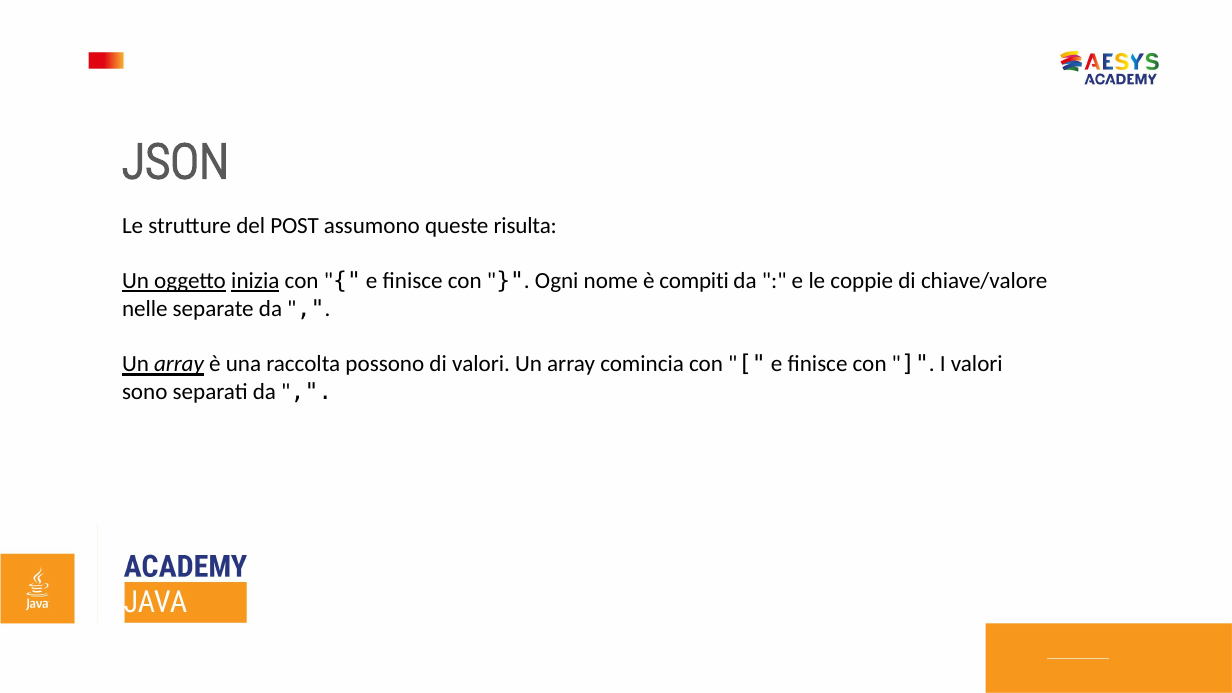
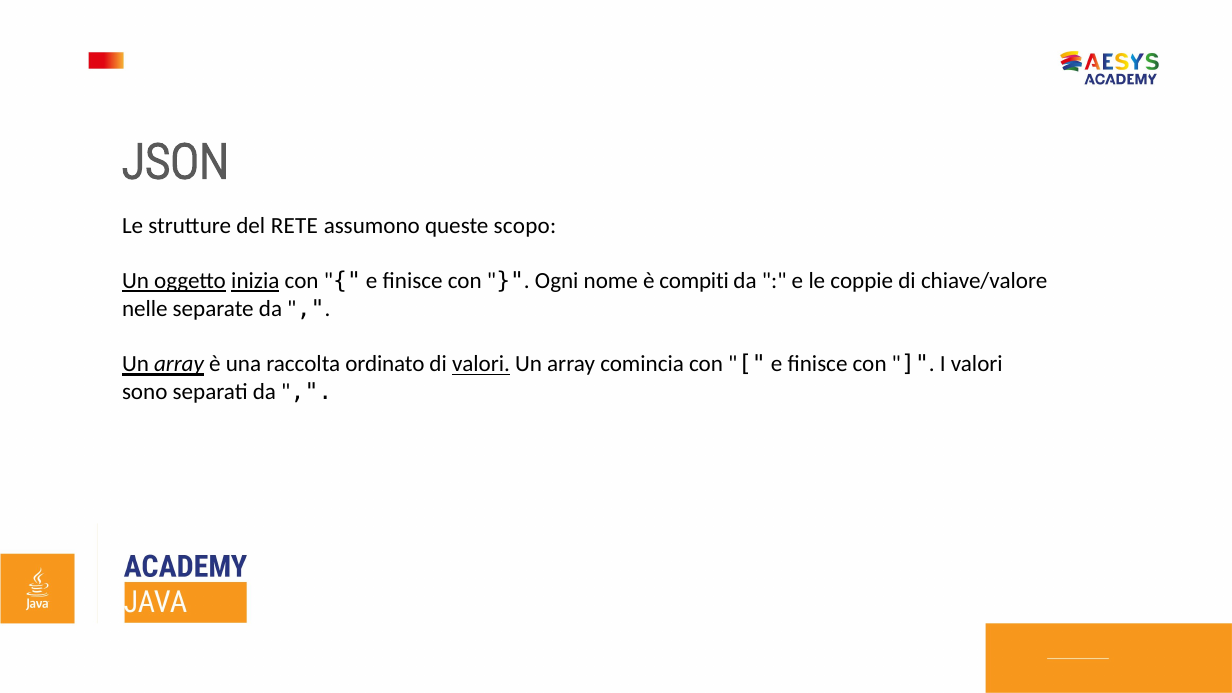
POST: POST -> RETE (294, 226)
risulta: risulta -> scopo (525, 226)
possono: possono -> ordinato (385, 364)
valori underline: none -> present (481, 364)
